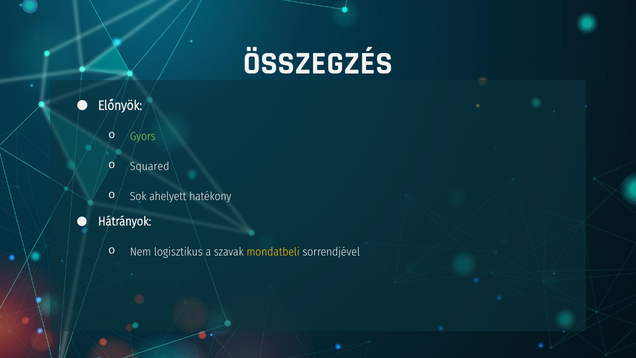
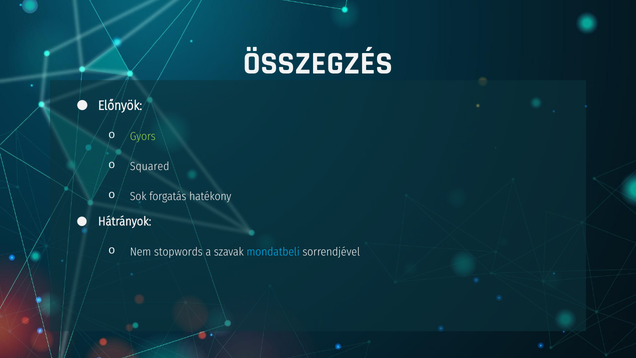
ahelyett: ahelyett -> forgatás (168, 196)
logisztikus: logisztikus -> stopwords (178, 252)
mondatbeli colour: yellow -> light blue (273, 252)
